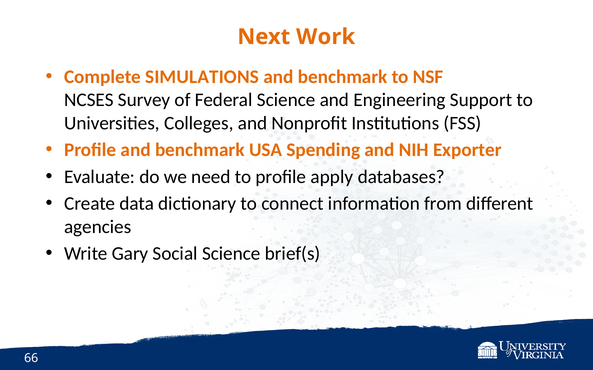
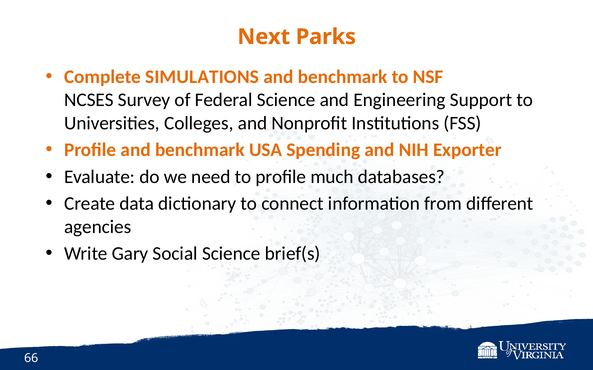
Work: Work -> Parks (326, 37)
apply: apply -> much (332, 177)
